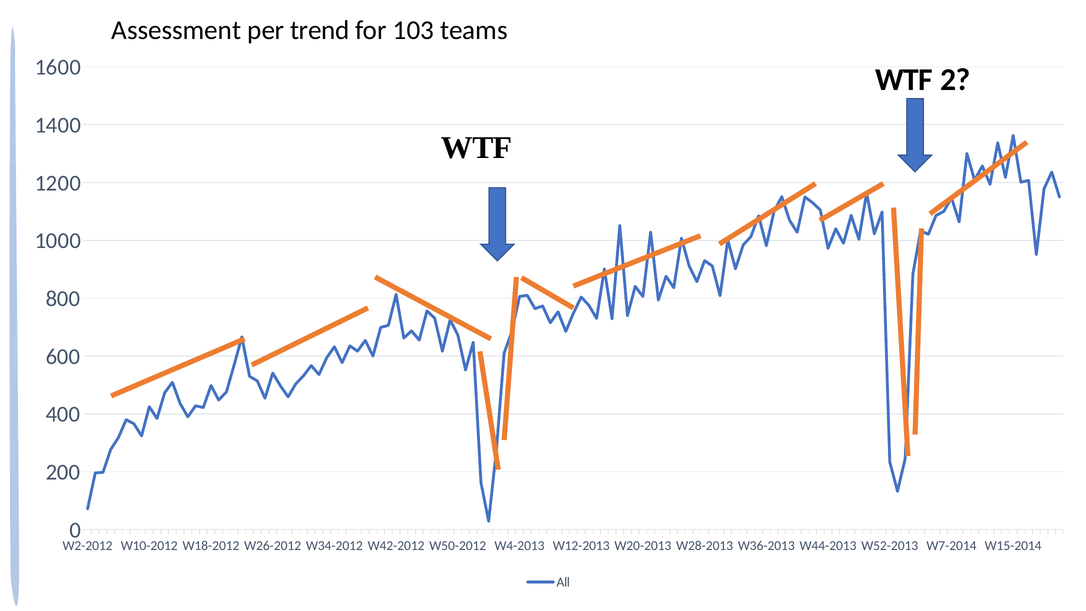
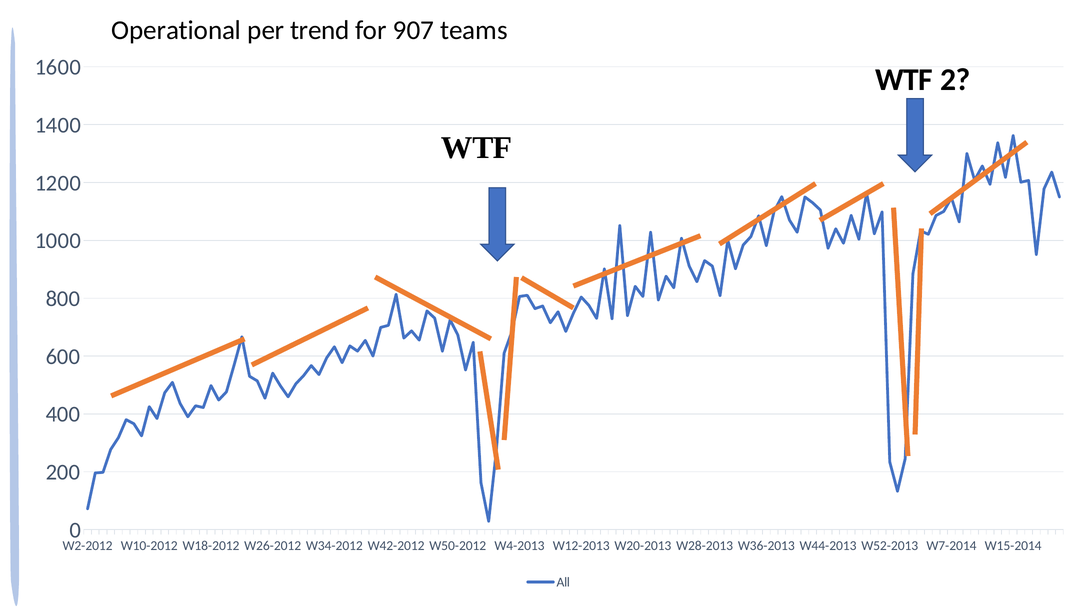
Assessment: Assessment -> Operational (176, 30)
103: 103 -> 907 (413, 30)
